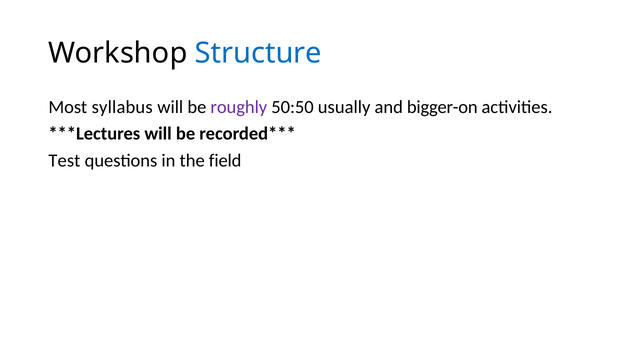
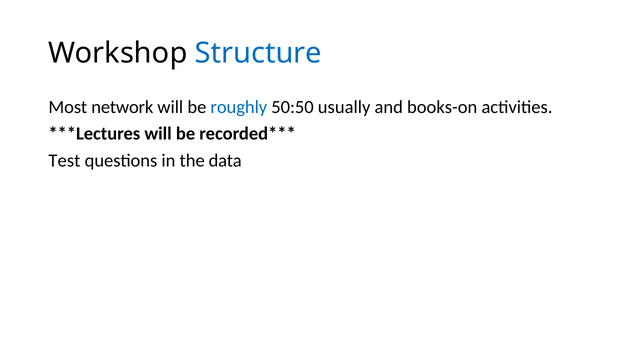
syllabus: syllabus -> network (122, 107)
roughly colour: purple -> blue (239, 107)
bigger-on: bigger-on -> books-on (442, 107)
field: field -> data (225, 160)
